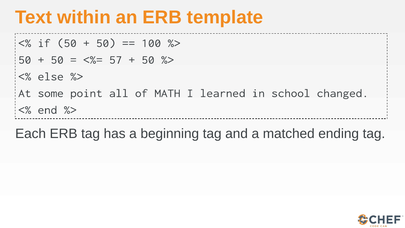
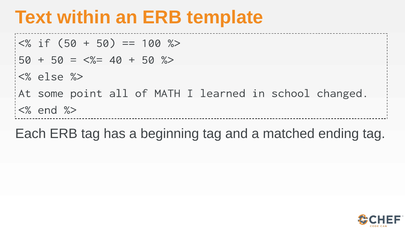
57: 57 -> 40 (116, 60)
